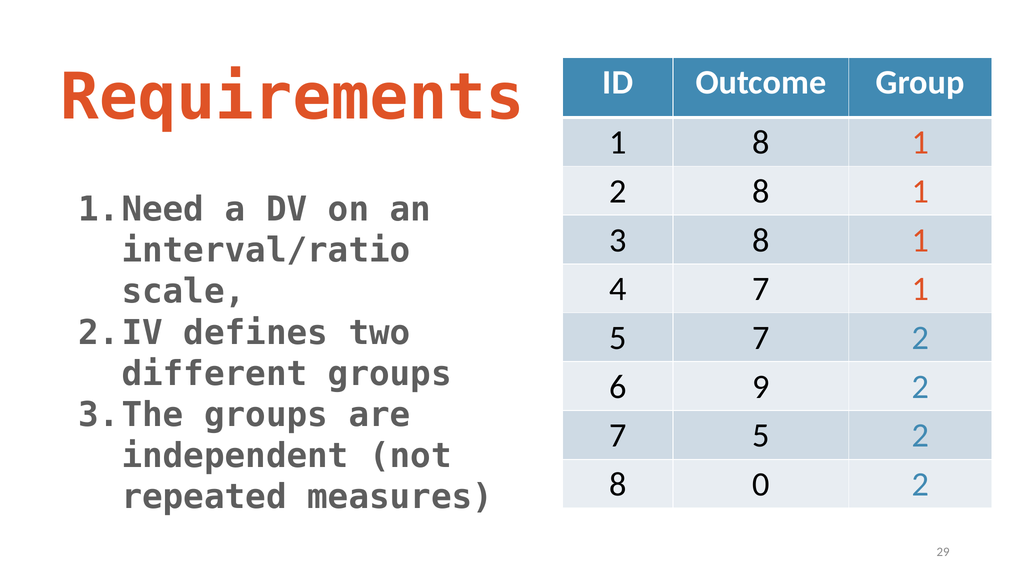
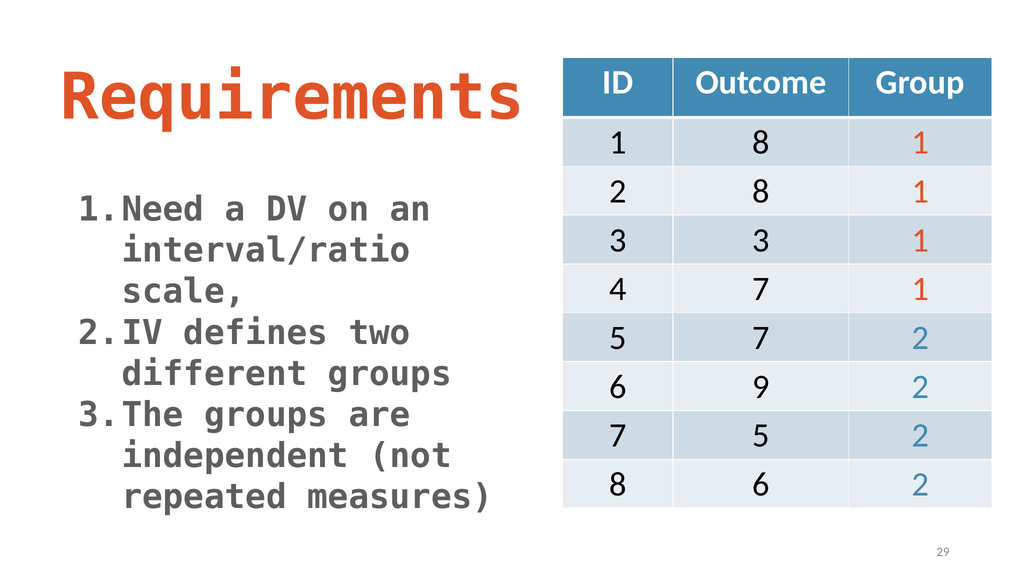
3 8: 8 -> 3 (761, 240)
8 0: 0 -> 6 (761, 485)
